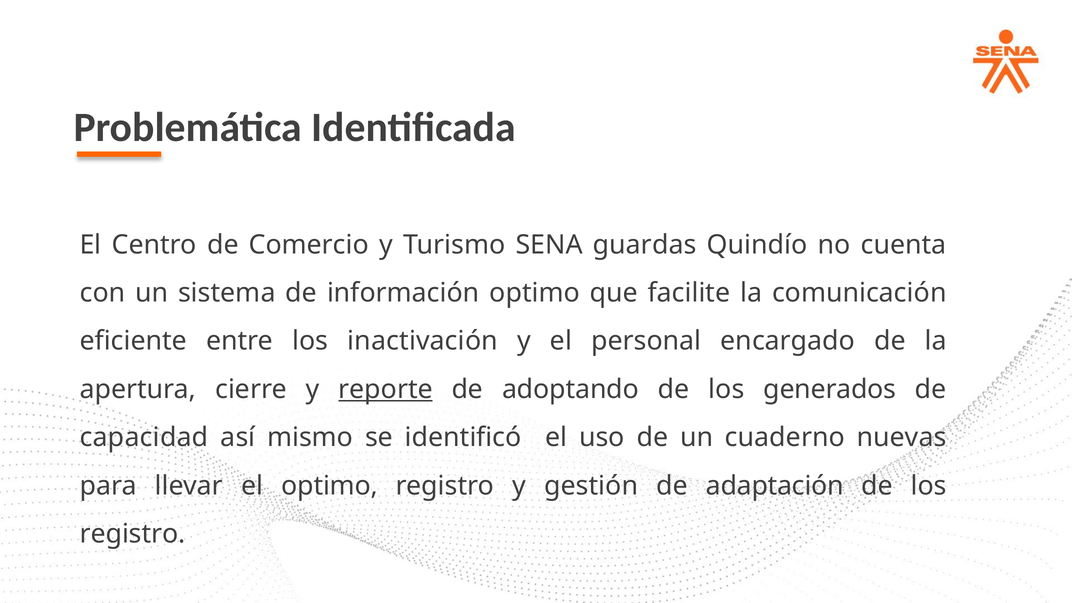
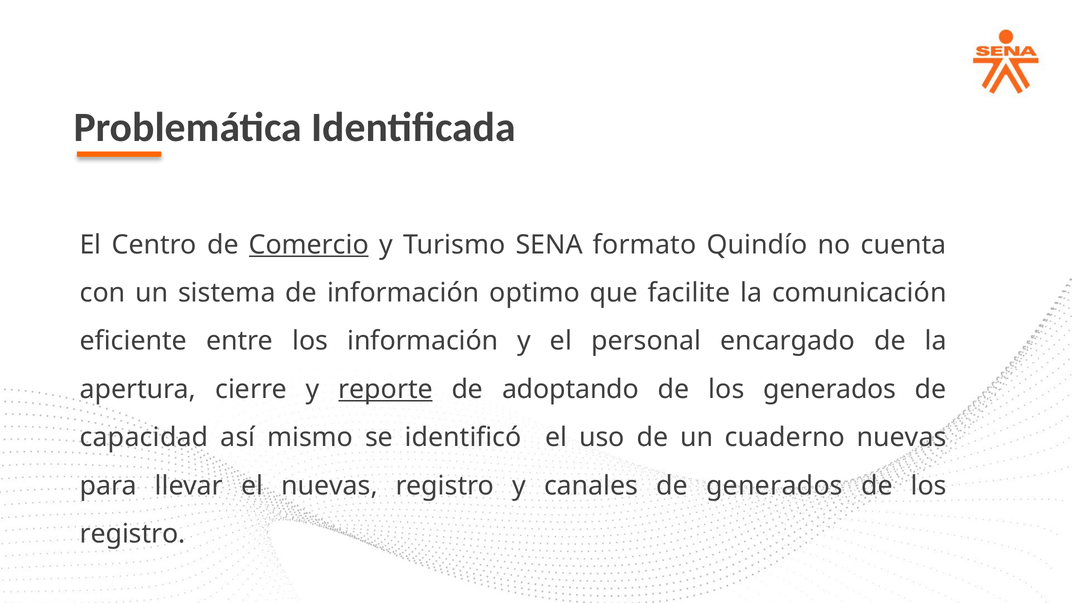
Comercio underline: none -> present (309, 245)
guardas: guardas -> formato (645, 245)
los inactivación: inactivación -> información (423, 341)
el optimo: optimo -> nuevas (330, 486)
gestión: gestión -> canales (591, 486)
de adaptación: adaptación -> generados (774, 486)
